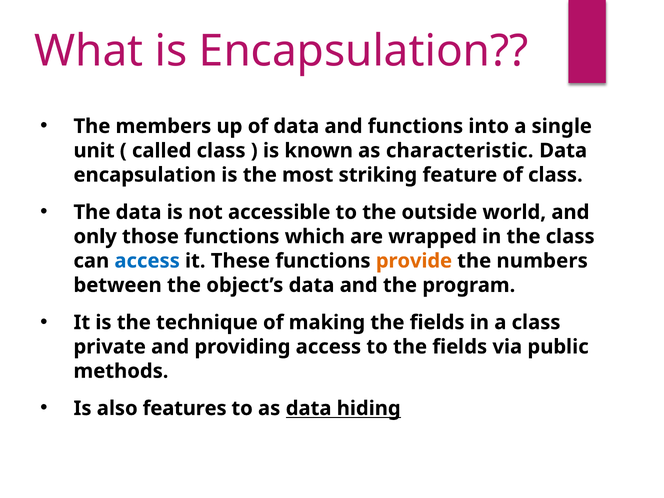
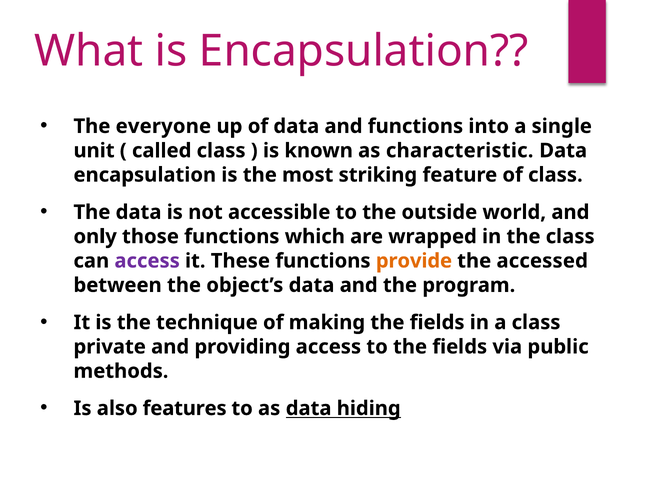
members: members -> everyone (163, 126)
access colour: blue -> purple (147, 261)
numbers: numbers -> accessed (542, 261)
